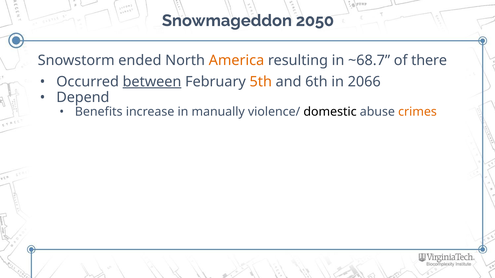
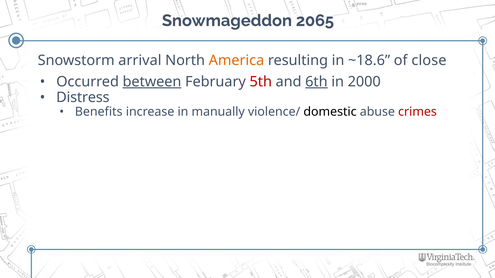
2050: 2050 -> 2065 (315, 21)
ended: ended -> arrival (140, 61)
~68.7: ~68.7 -> ~18.6 (369, 61)
there: there -> close (429, 61)
5th colour: orange -> red (261, 82)
6th underline: none -> present (316, 82)
2066: 2066 -> 2000 (364, 82)
Depend: Depend -> Distress (83, 97)
crimes colour: orange -> red (417, 112)
